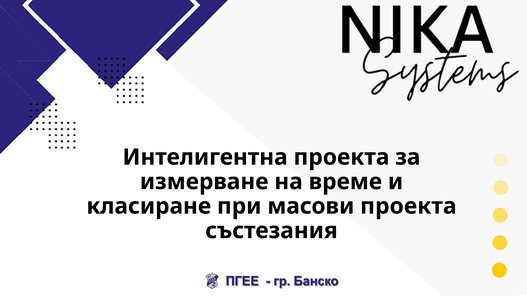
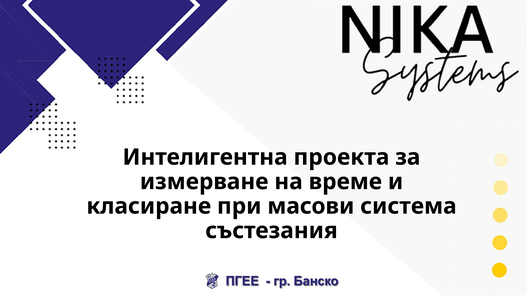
масови проекта: проекта -> система (408, 206)
